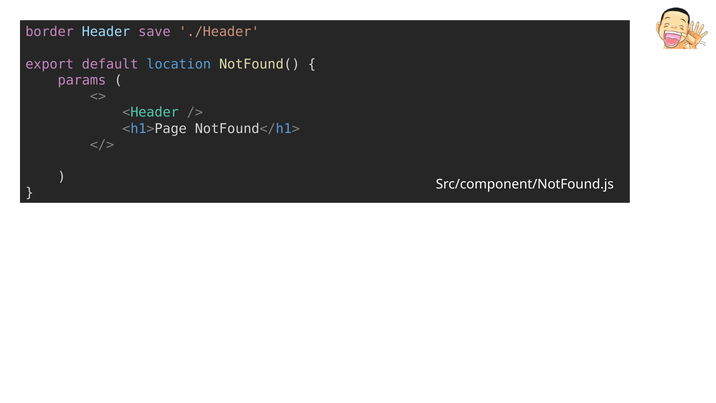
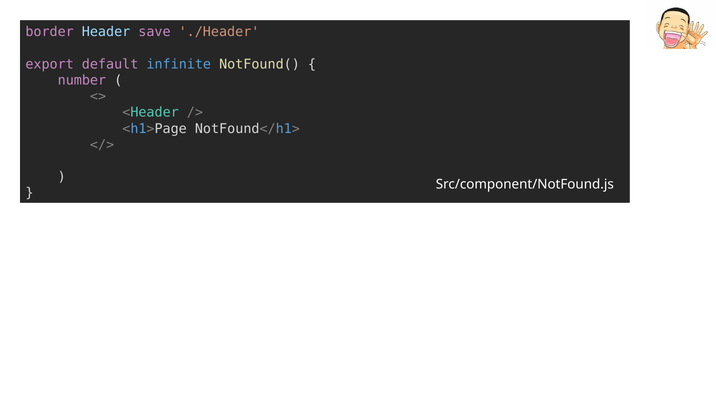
location: location -> infinite (179, 64)
params: params -> number (82, 80)
